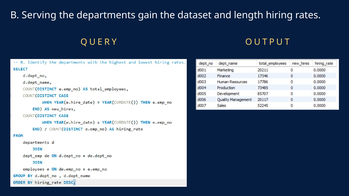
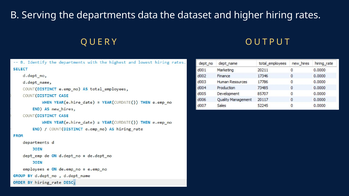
gain: gain -> data (148, 15)
length: length -> higher (249, 15)
